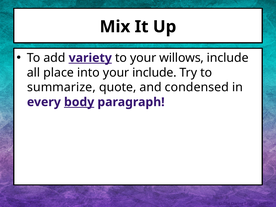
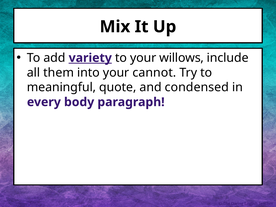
place: place -> them (59, 73)
your include: include -> cannot (154, 73)
summarize: summarize -> meaningful (61, 87)
body underline: present -> none (79, 102)
